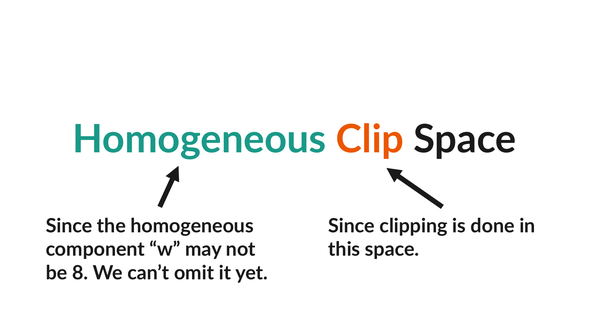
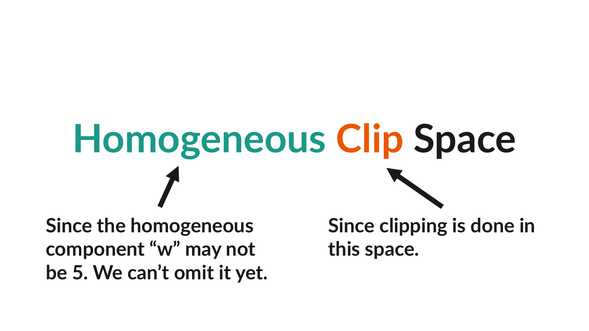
8: 8 -> 5 (80, 273)
